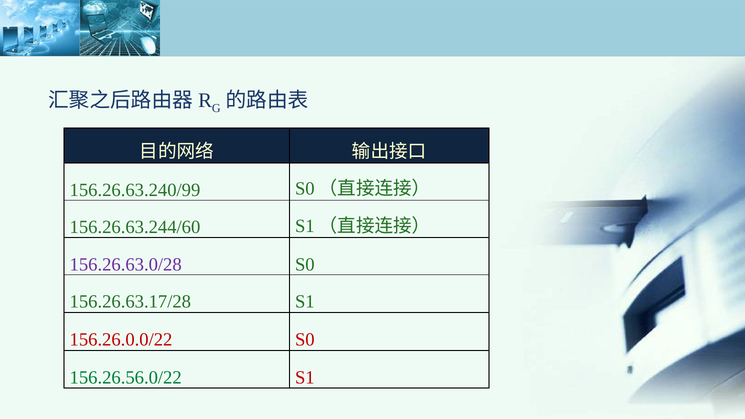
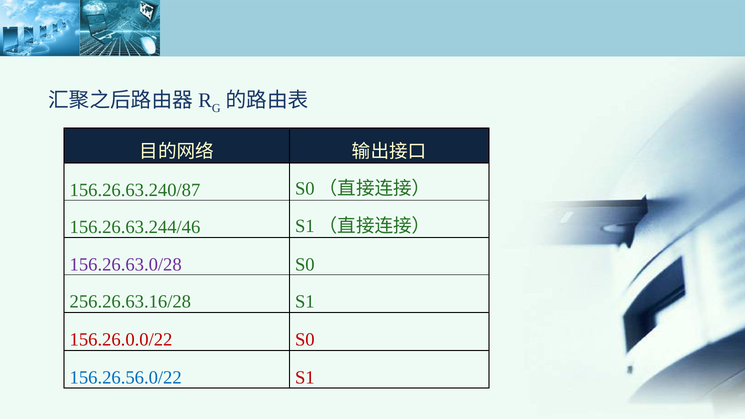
156.26.63.240/99: 156.26.63.240/99 -> 156.26.63.240/87 (135, 190)
156.26.63.244/60: 156.26.63.244/60 -> 156.26.63.244/46 (135, 227)
156.26.63.17/28: 156.26.63.17/28 -> 256.26.63.16/28 (130, 302)
156.26.56.0/22 colour: green -> blue (126, 378)
